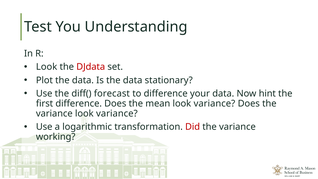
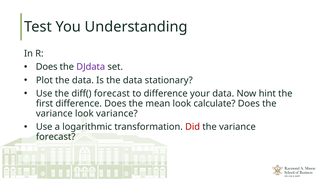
Look: Look -> Does (47, 67)
DJdata colour: red -> purple (91, 67)
mean look variance: variance -> calculate (214, 103)
working: working -> forecast (56, 137)
